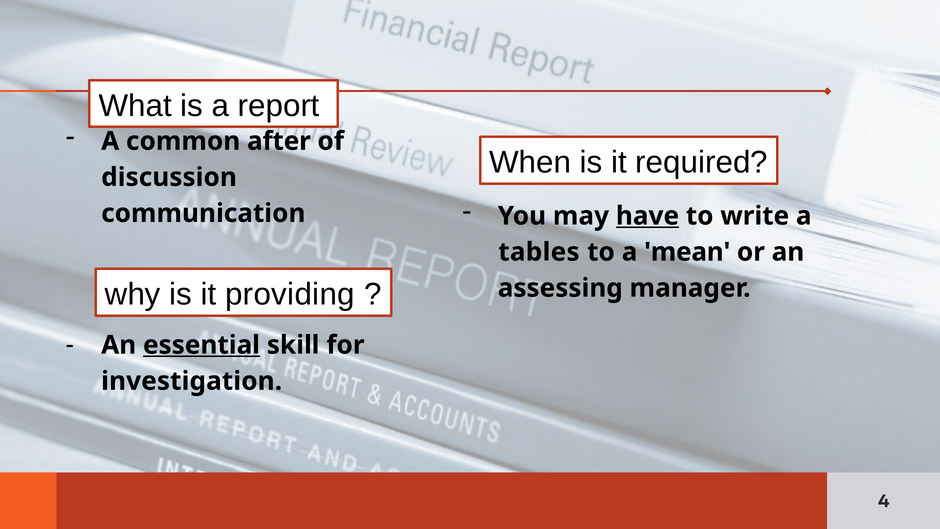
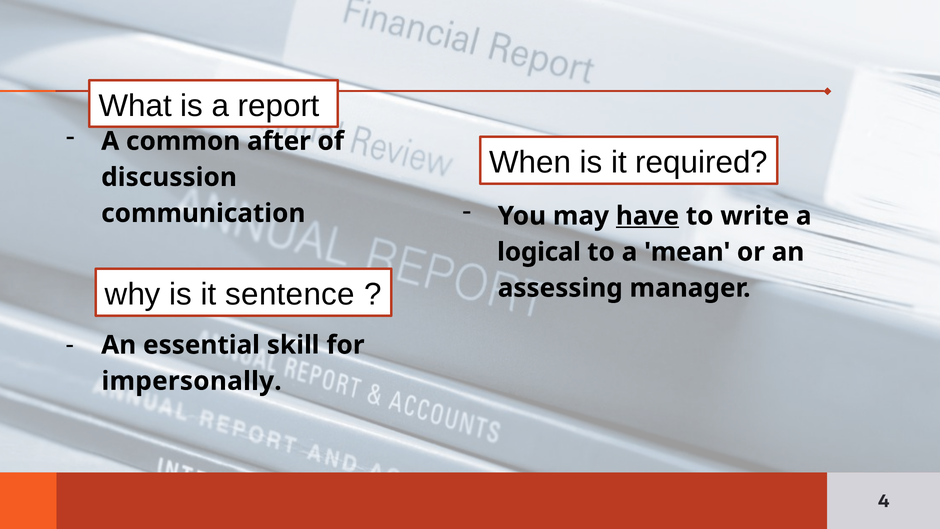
tables: tables -> logical (539, 252)
providing: providing -> sentence (290, 294)
essential underline: present -> none (202, 345)
investigation: investigation -> impersonally (192, 381)
